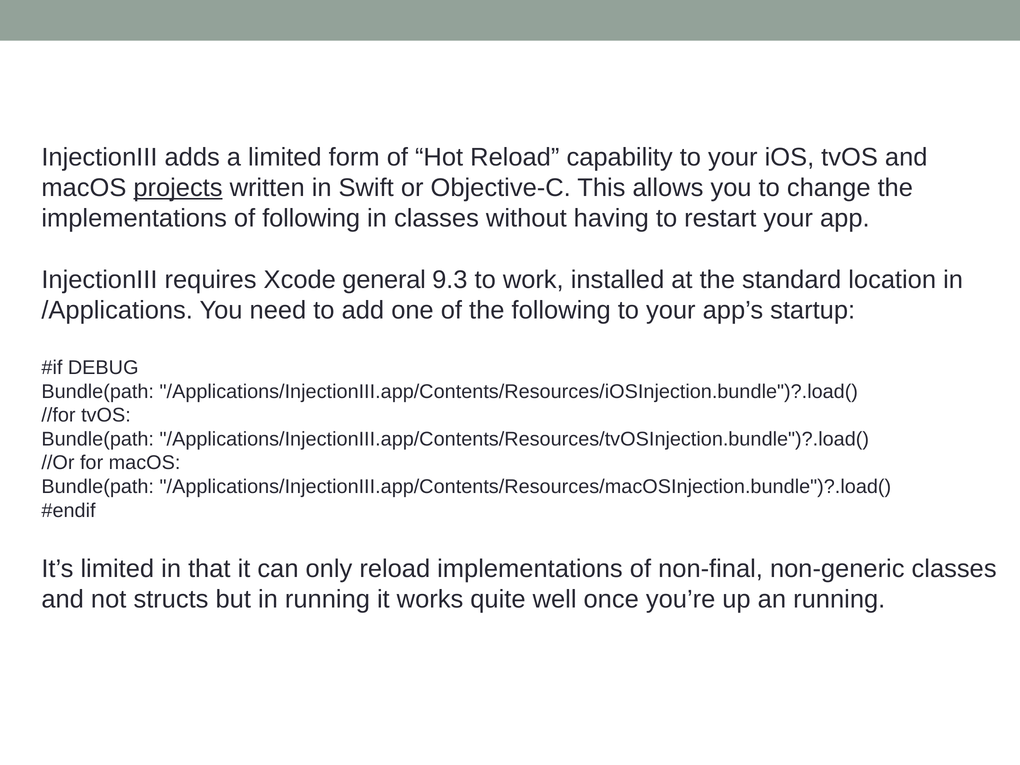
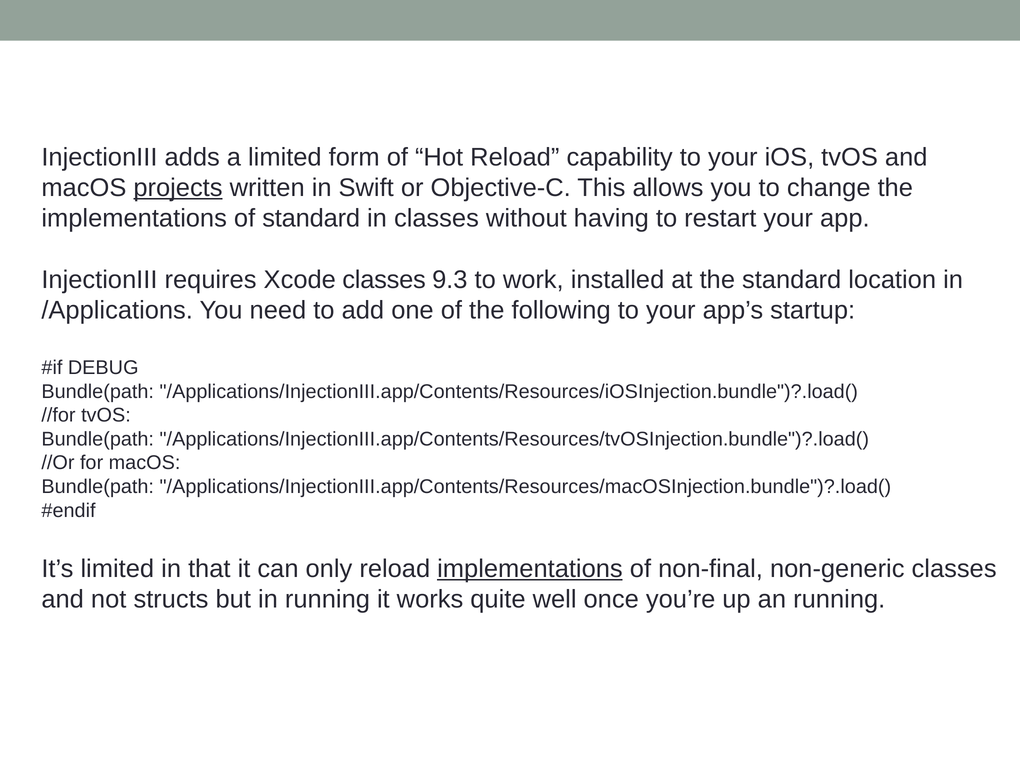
of following: following -> standard (311, 218)
Xcode general: general -> classes (384, 280)
implementations underline: none -> present (530, 569)
